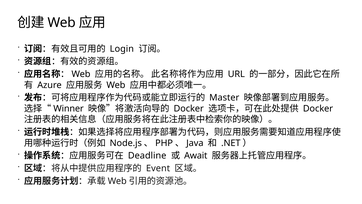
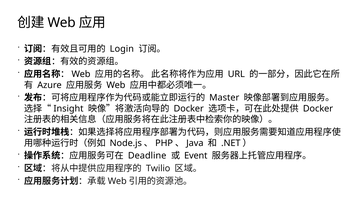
Winner: Winner -> Insight (68, 108)
Await: Await -> Event (196, 155)
Event: Event -> Twilio (158, 168)
